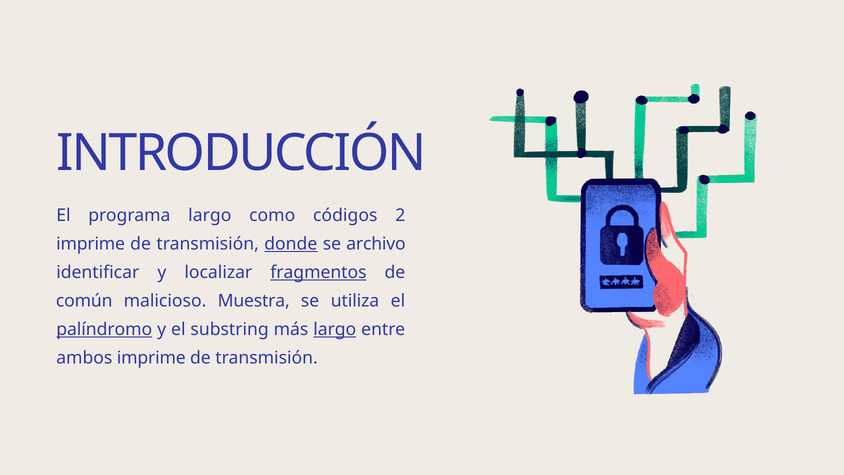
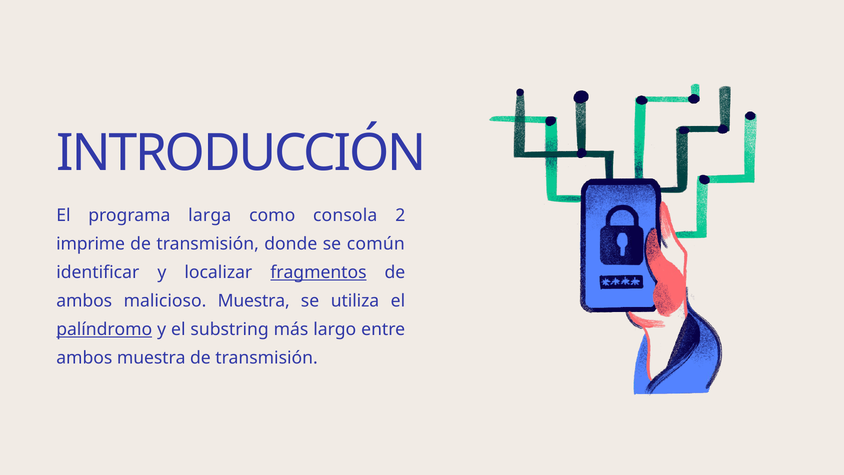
programa largo: largo -> larga (210, 216)
códigos: códigos -> consola (345, 216)
donde underline: present -> none (291, 244)
archivo: archivo -> común (376, 244)
común: común -> ambos (84, 301)
largo underline: present -> none (335, 329)
ambos imprime: imprime -> muestra (151, 358)
